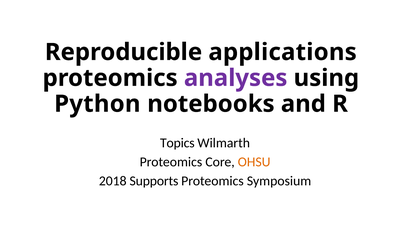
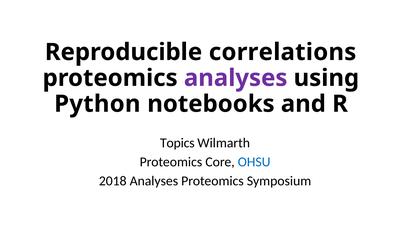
applications: applications -> correlations (283, 52)
OHSU colour: orange -> blue (254, 162)
2018 Supports: Supports -> Analyses (154, 181)
